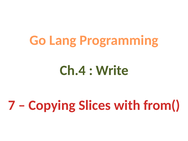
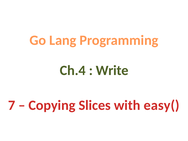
from(: from( -> easy( (162, 105)
